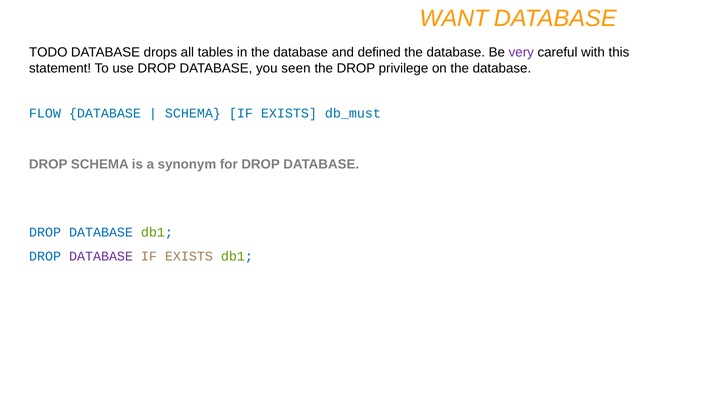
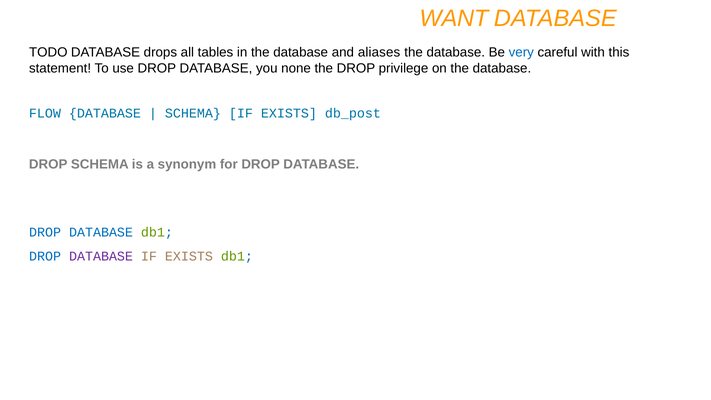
defined: defined -> aliases (379, 53)
very colour: purple -> blue (521, 53)
seen: seen -> none (296, 69)
db_must: db_must -> db_post (353, 113)
